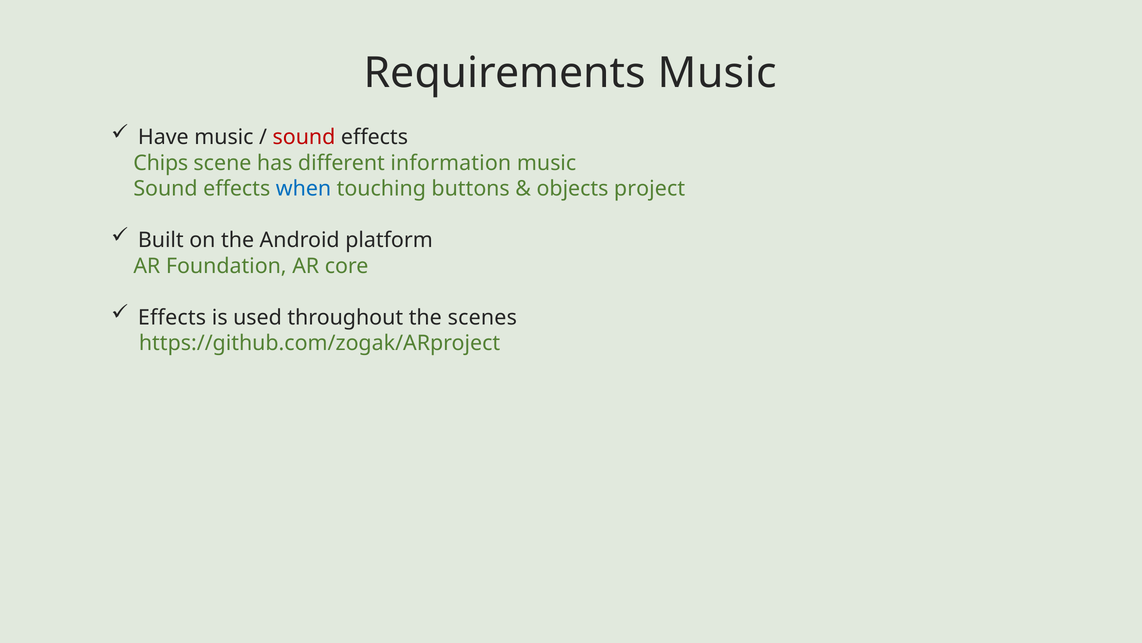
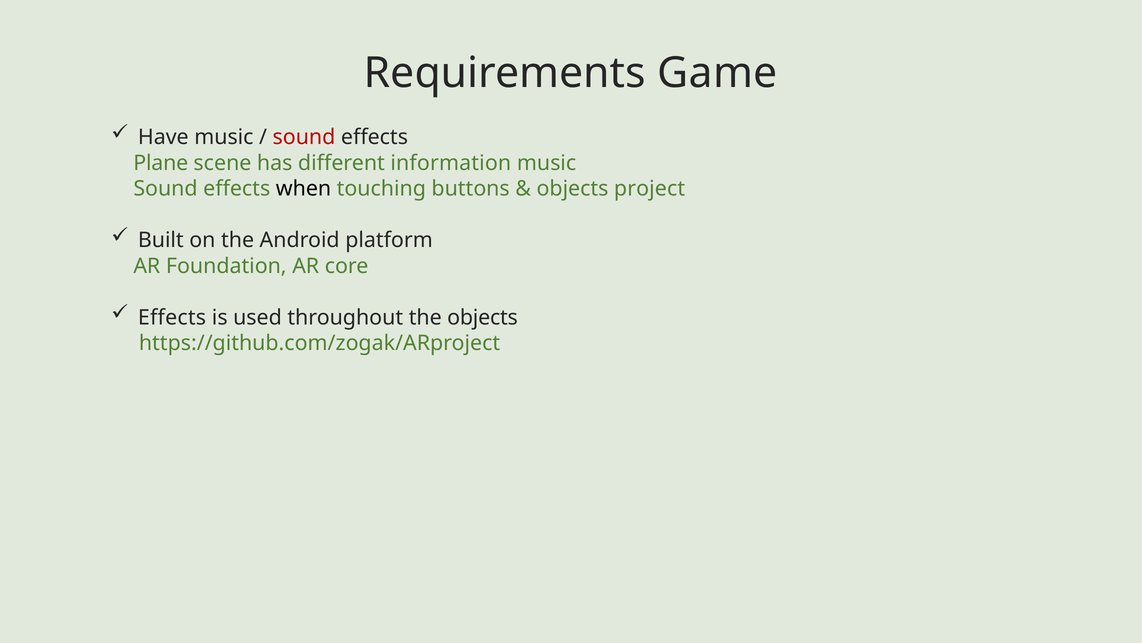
Requirements Music: Music -> Game (717, 73)
Chips: Chips -> Plane (161, 163)
when colour: blue -> black (303, 189)
the scenes: scenes -> objects (483, 317)
